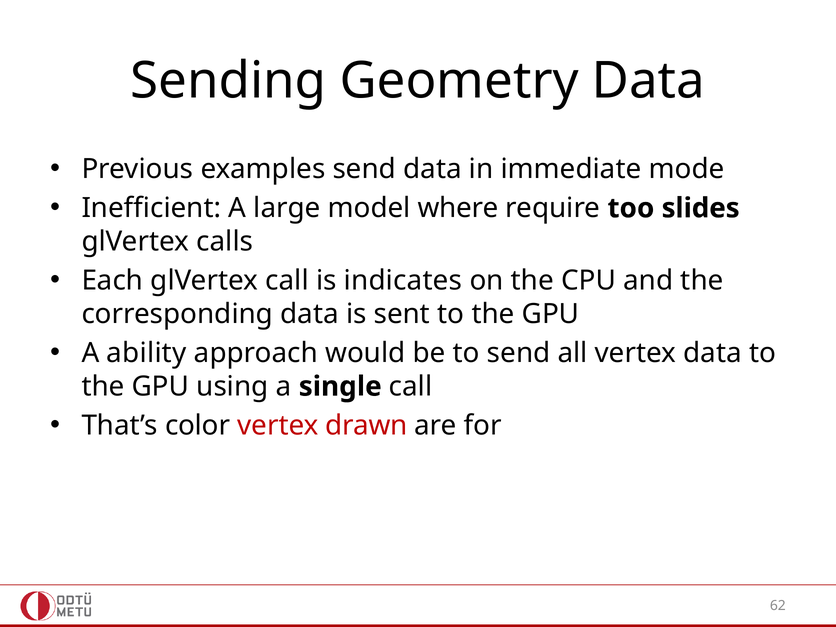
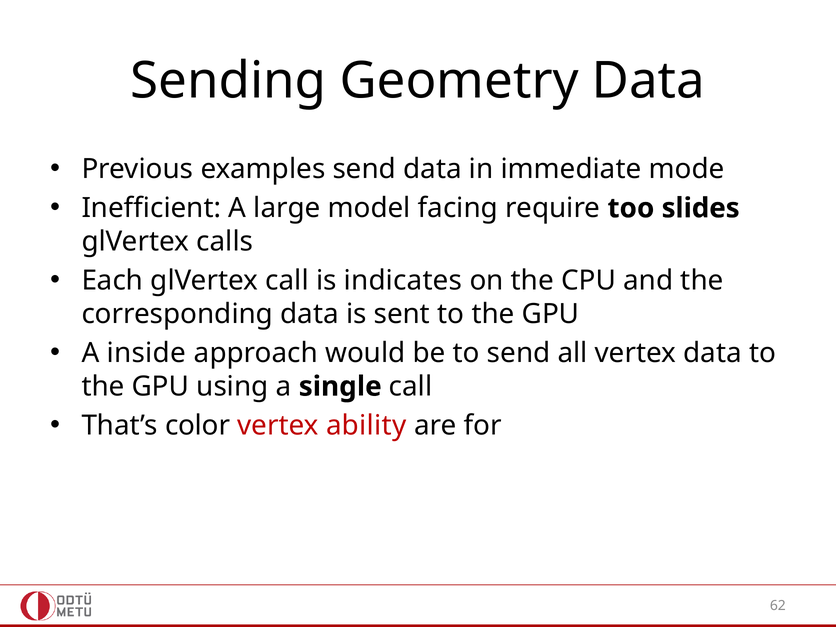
where: where -> facing (458, 208)
ability: ability -> inside (146, 353)
drawn: drawn -> ability (366, 425)
